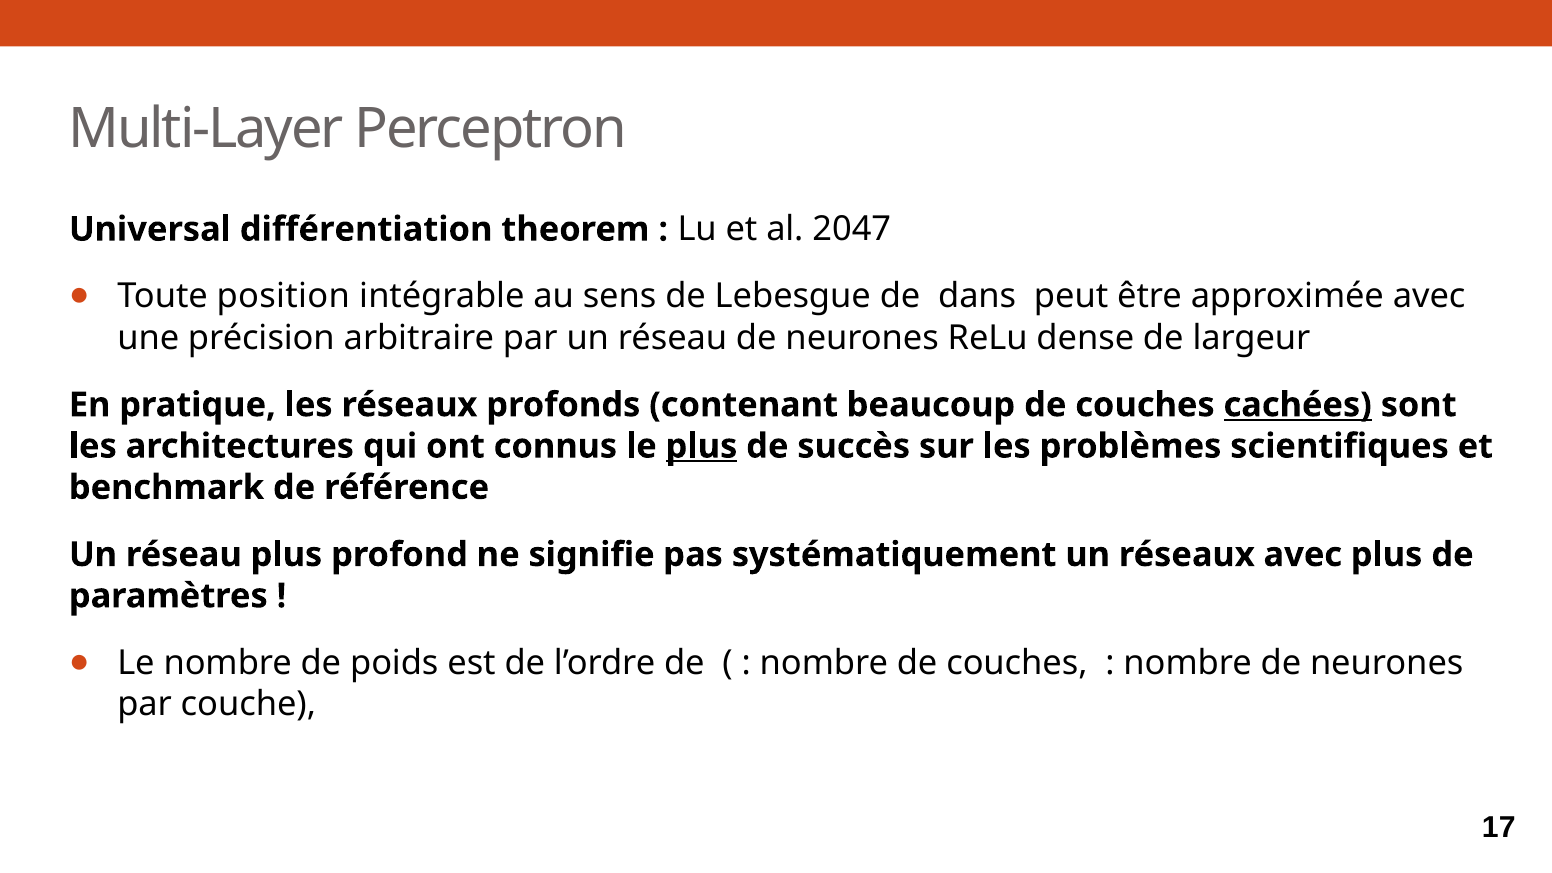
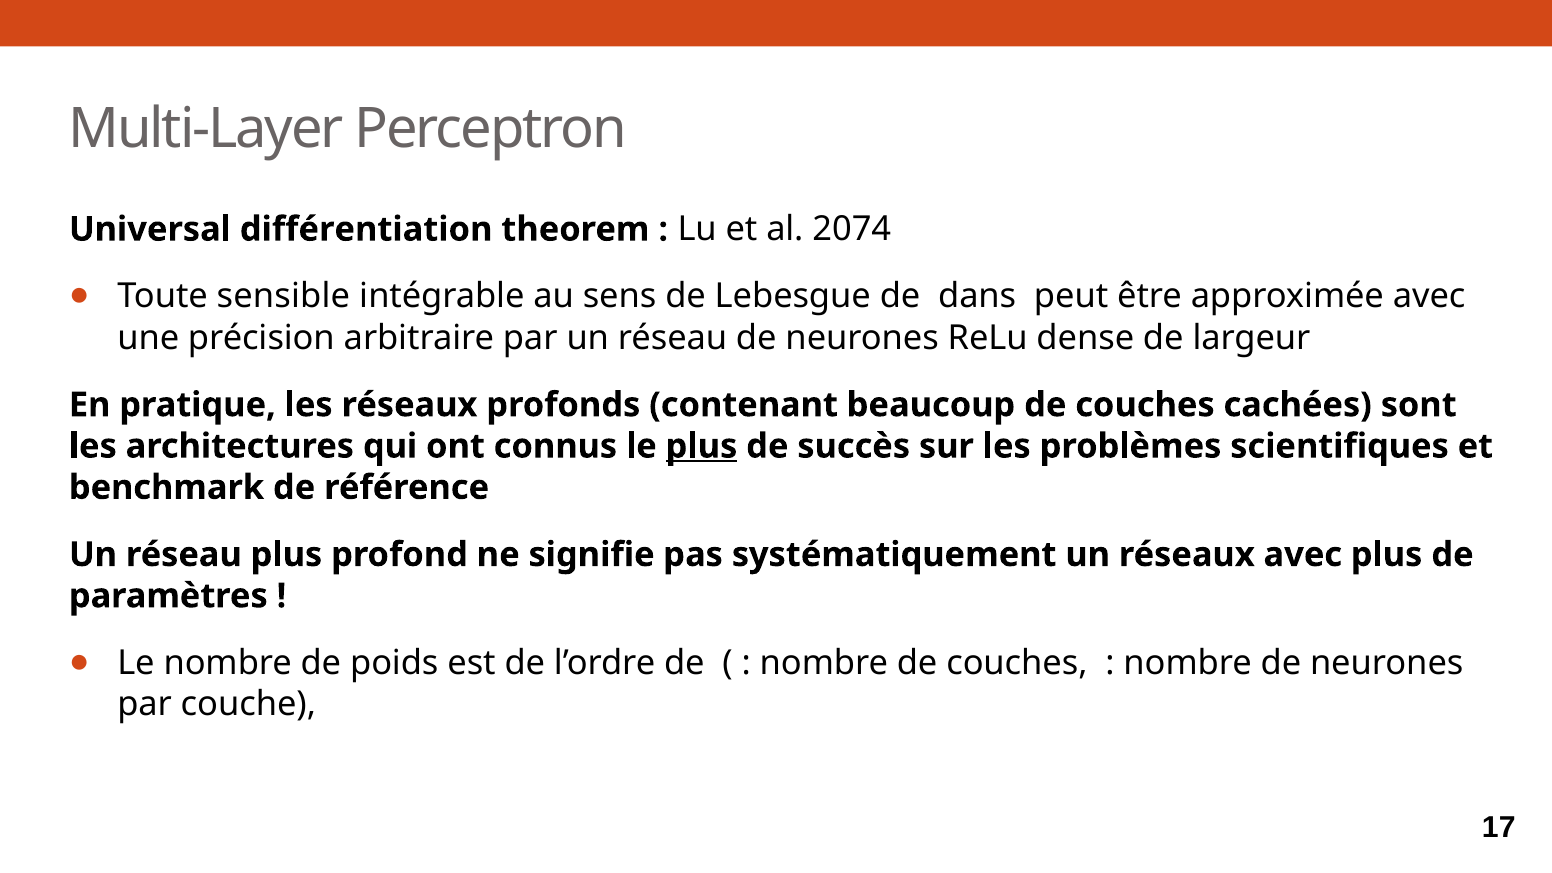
2047: 2047 -> 2074 (852, 229)
position: position -> sensible (283, 296)
cachées underline: present -> none (1298, 405)
